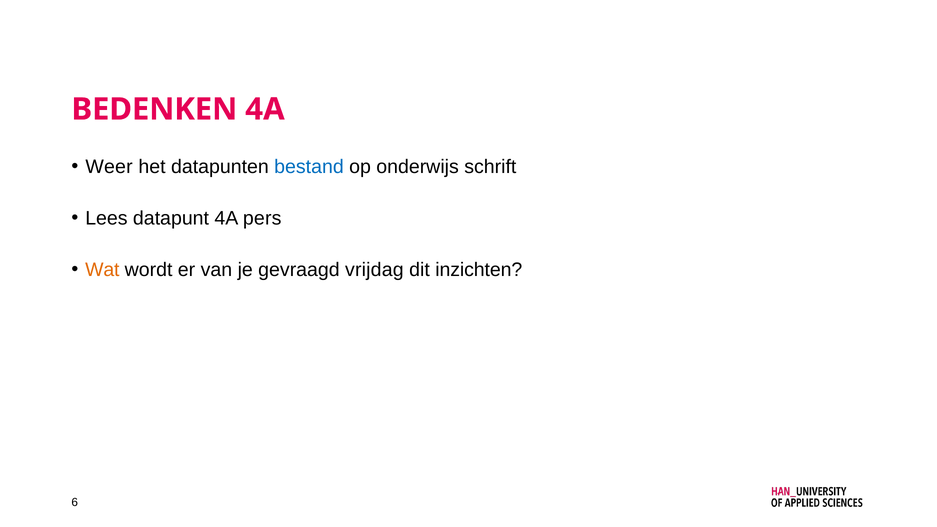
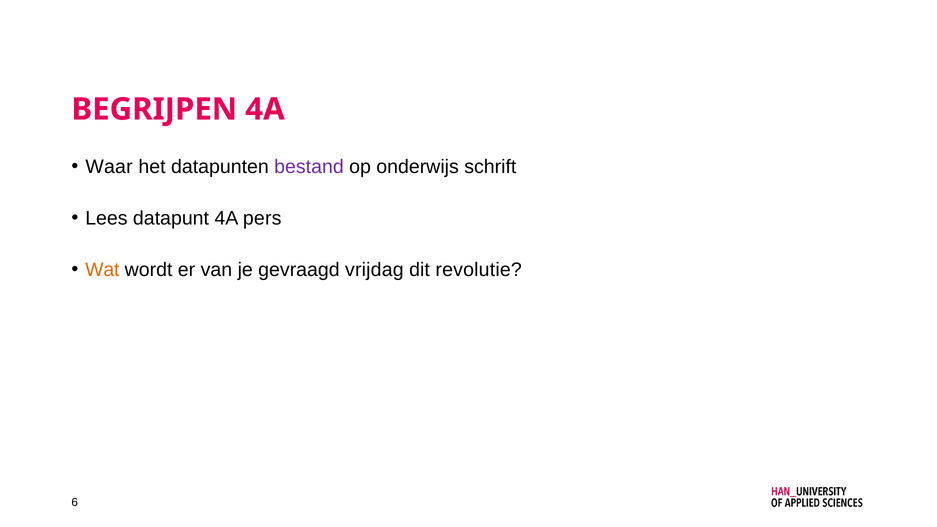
BEDENKEN: BEDENKEN -> BEGRIJPEN (154, 109)
Weer: Weer -> Waar (109, 167)
bestand colour: blue -> purple (309, 167)
inzichten: inzichten -> revolutie (479, 270)
